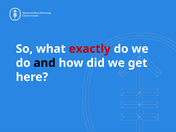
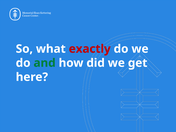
and colour: black -> green (45, 63)
